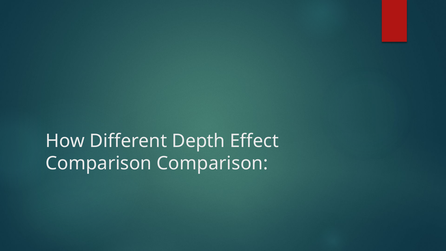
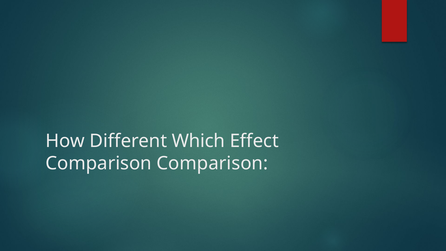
Depth: Depth -> Which (198, 141)
